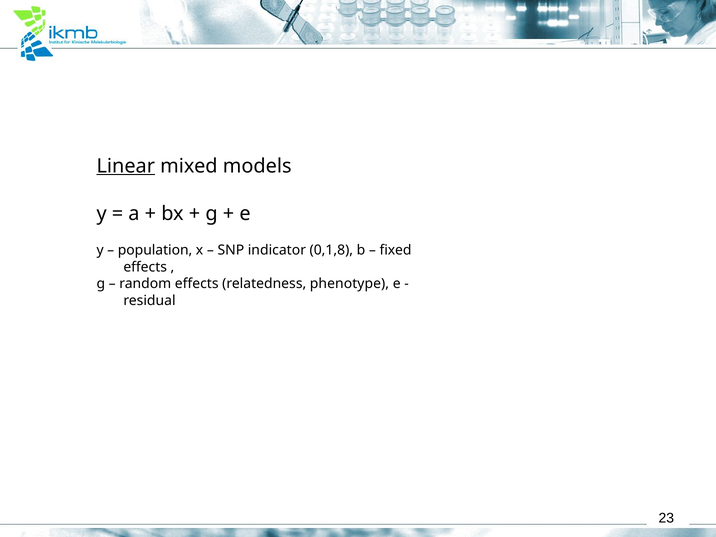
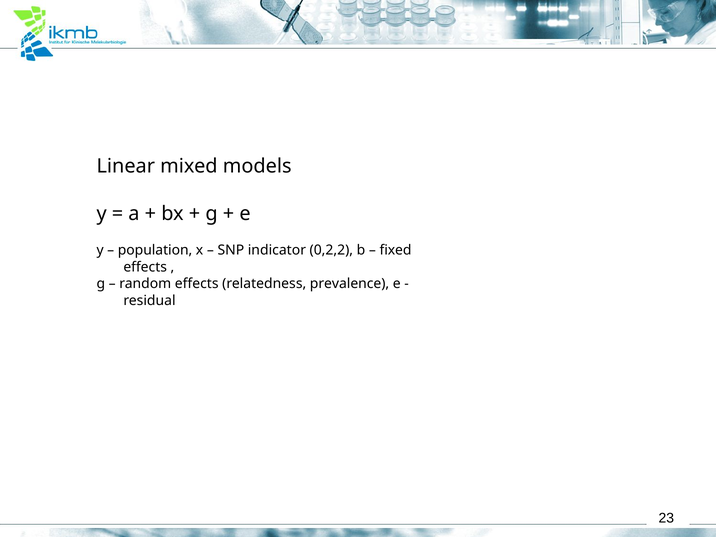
Linear underline: present -> none (126, 166)
0,1,8: 0,1,8 -> 0,2,2 (331, 250)
phenotype: phenotype -> prevalence (350, 284)
